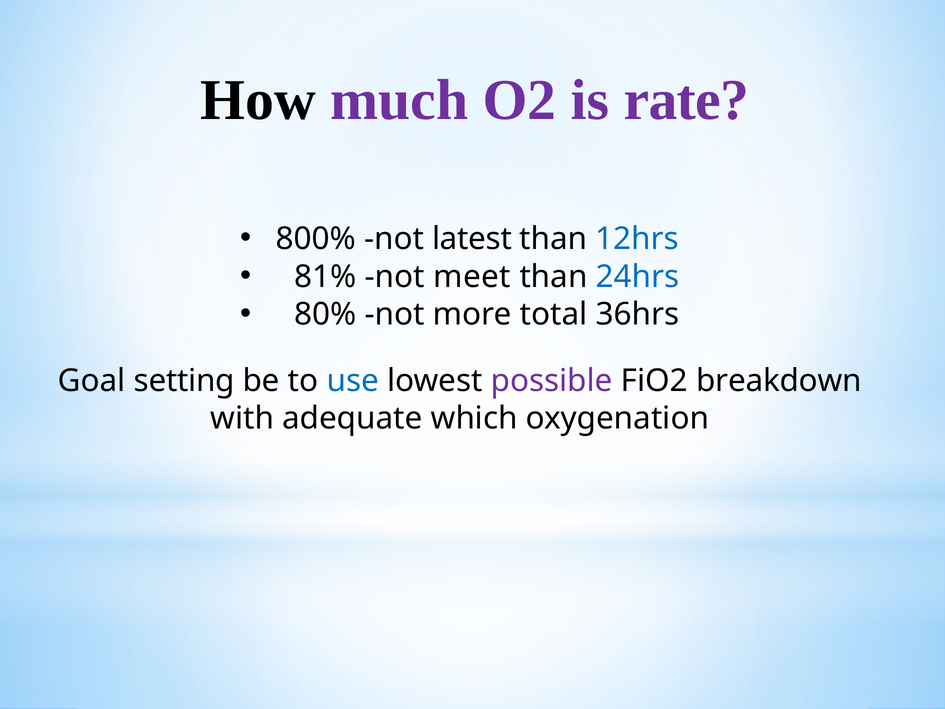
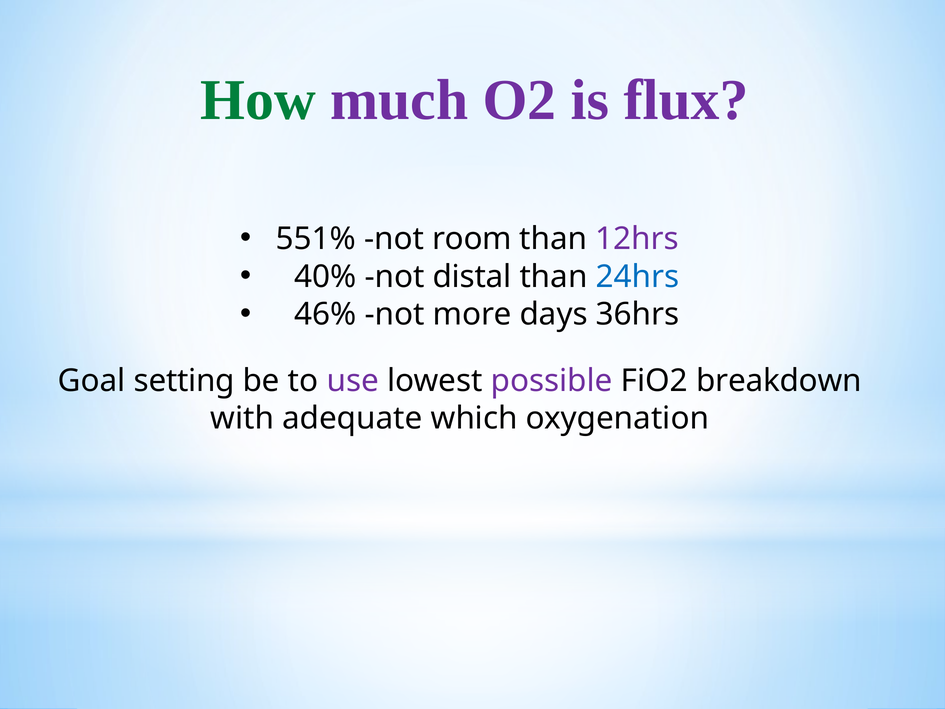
How colour: black -> green (258, 100)
rate: rate -> flux (686, 100)
800%: 800% -> 551% (316, 239)
latest: latest -> room (472, 239)
12hrs colour: blue -> purple (637, 239)
81%: 81% -> 40% (325, 277)
meet: meet -> distal (472, 277)
80%: 80% -> 46% (325, 314)
total: total -> days (554, 314)
use colour: blue -> purple (353, 380)
